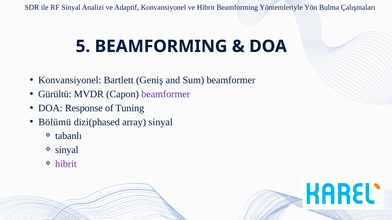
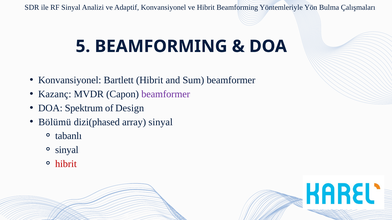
Bartlett Geniş: Geniş -> Hibrit (150, 80)
Gürültü: Gürültü -> Kazanç (55, 94)
Response: Response -> Spektrum (84, 108)
Tuning: Tuning -> Design (130, 108)
hibrit colour: purple -> red (66, 164)
